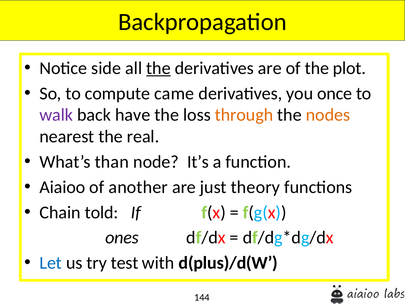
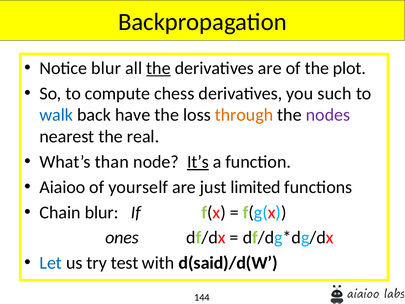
Notice side: side -> blur (106, 68)
came: came -> chess (174, 93)
once: once -> such (335, 93)
walk colour: purple -> blue (56, 115)
nodes colour: orange -> purple (328, 115)
It’s underline: none -> present (198, 162)
another: another -> yourself (138, 187)
theory: theory -> limited (256, 187)
Chain told: told -> blur (102, 212)
d(plus)/d(W: d(plus)/d(W -> d(said)/d(W (228, 263)
